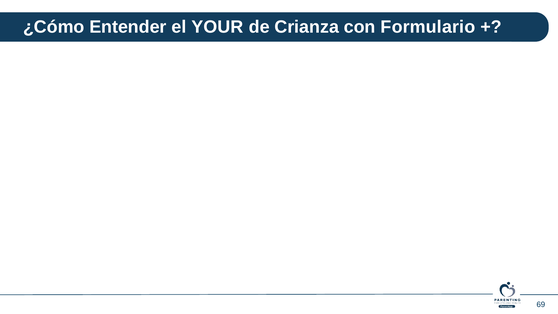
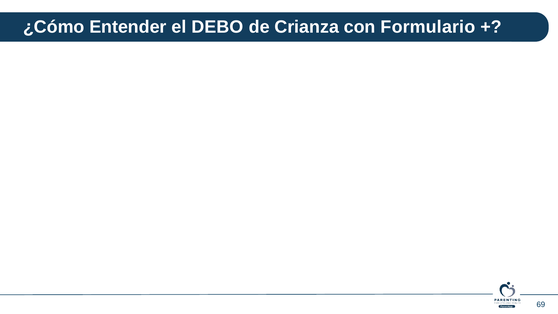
YOUR: YOUR -> DEBO (218, 27)
